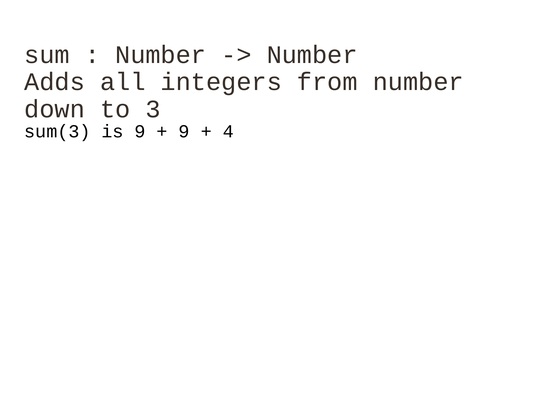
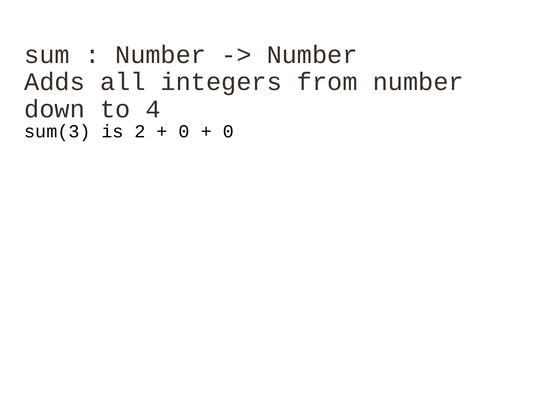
3: 3 -> 4 (153, 109)
is 9: 9 -> 2 (140, 131)
9: 9 -> 0 (184, 131)
4: 4 -> 0 (228, 131)
